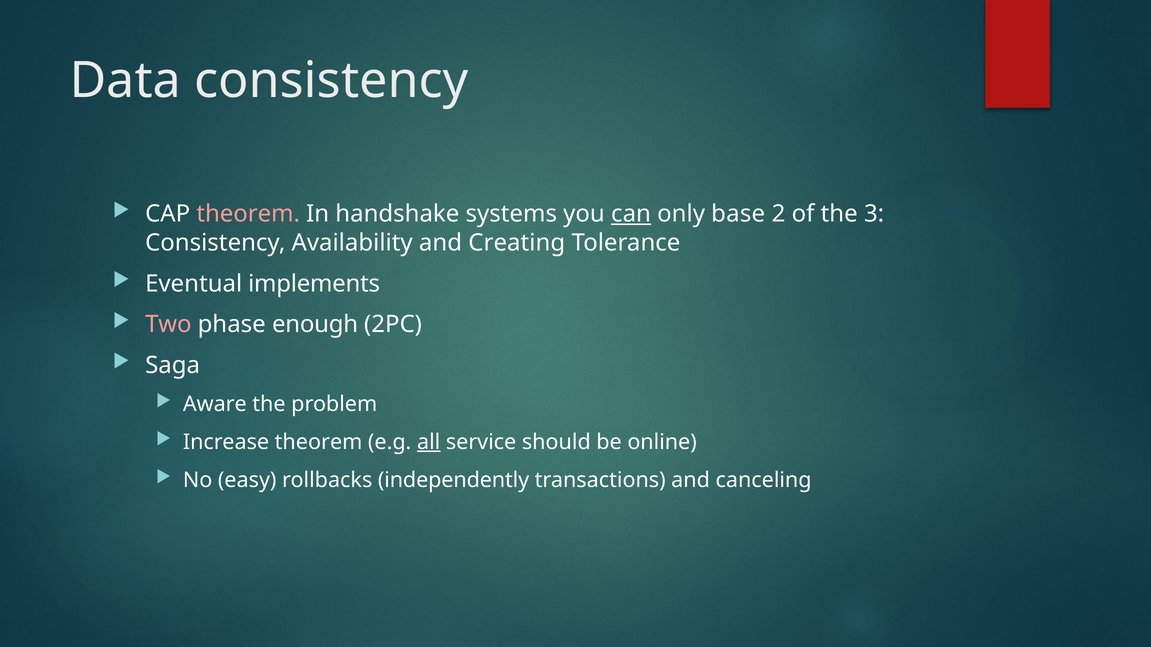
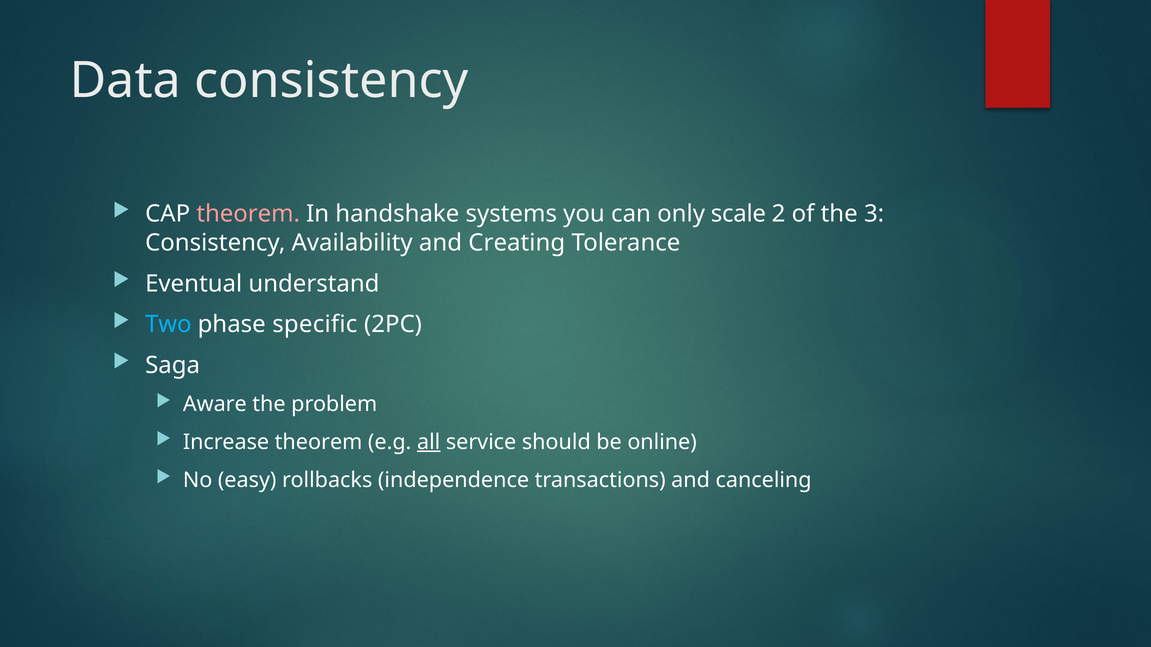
can underline: present -> none (631, 214)
base: base -> scale (738, 214)
implements: implements -> understand (314, 284)
Two colour: pink -> light blue (168, 325)
enough: enough -> specific (315, 325)
independently: independently -> independence (454, 480)
